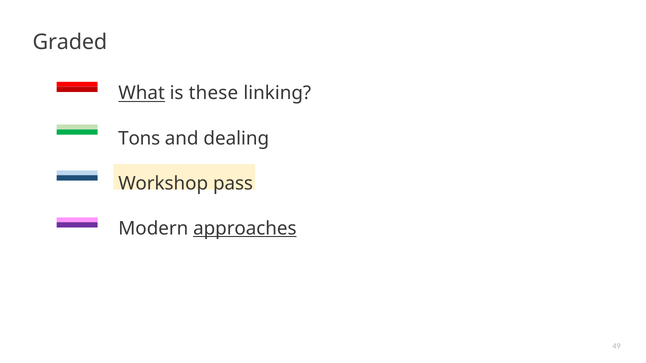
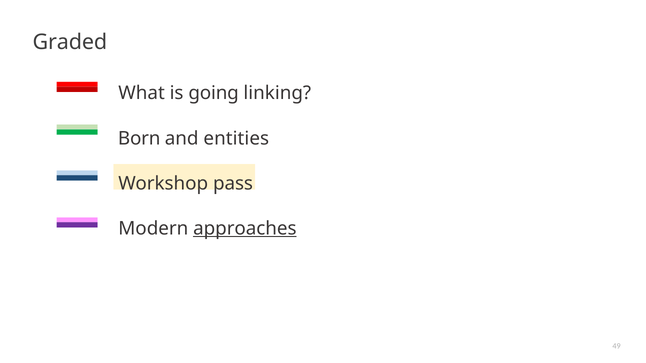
What underline: present -> none (142, 93)
these: these -> going (214, 93)
Tons: Tons -> Born (139, 138)
dealing: dealing -> entities (236, 138)
